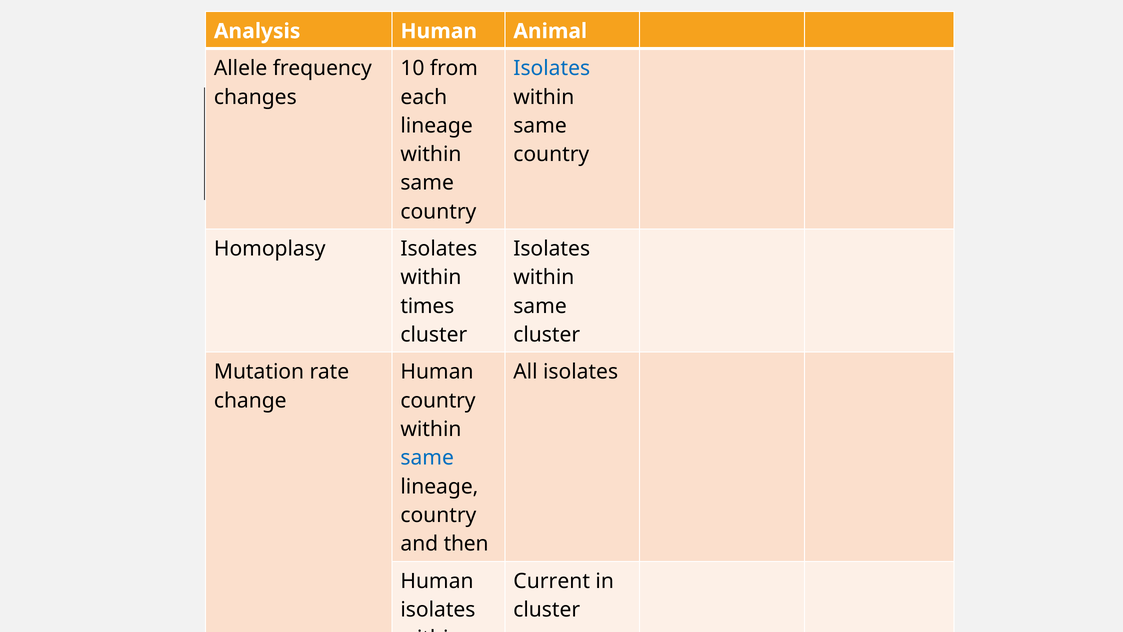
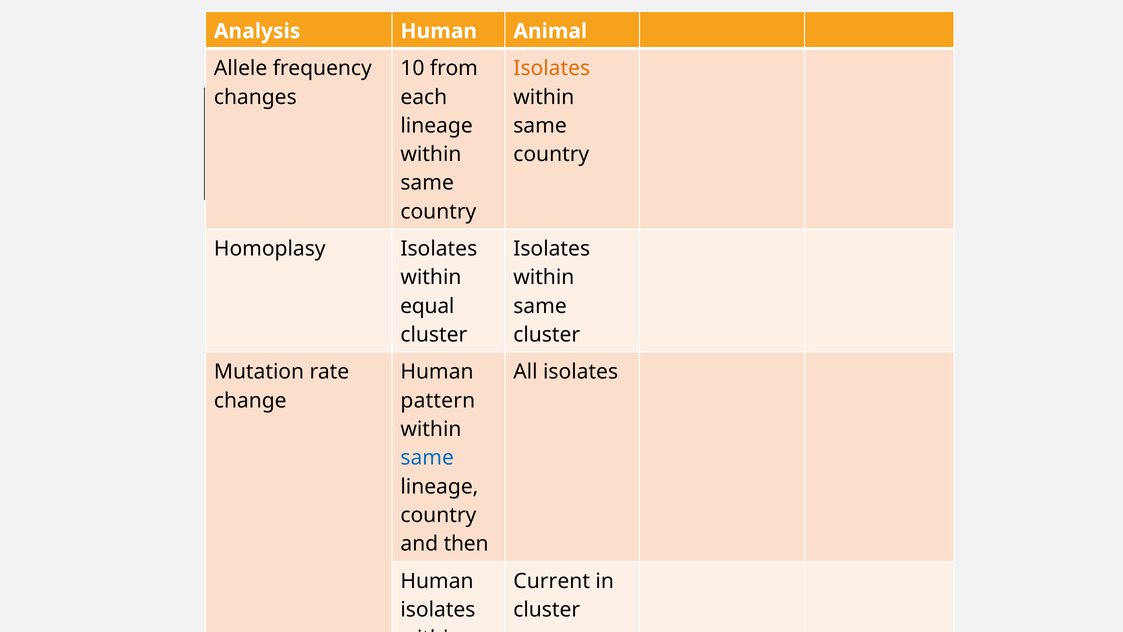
Isolates colour: blue -> orange (552, 68)
times: times -> equal (427, 306)
country: country -> pattern (438, 400)
